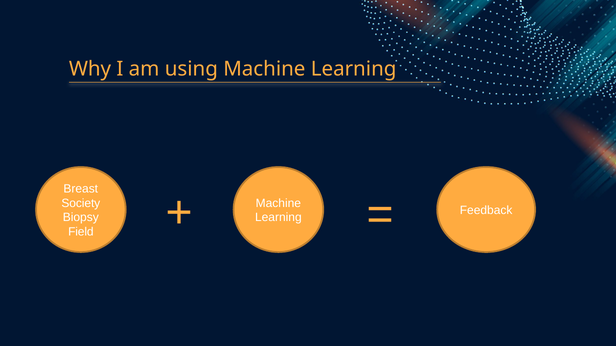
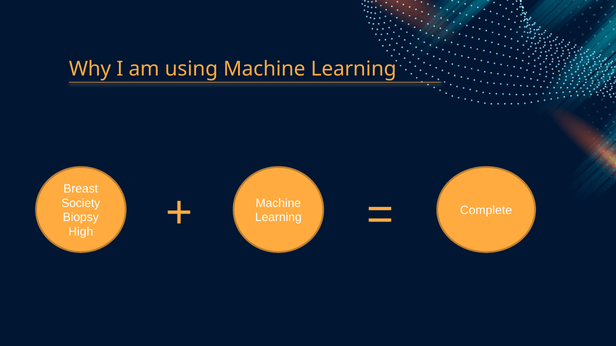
Feedback: Feedback -> Complete (486, 211)
Field: Field -> High (81, 232)
